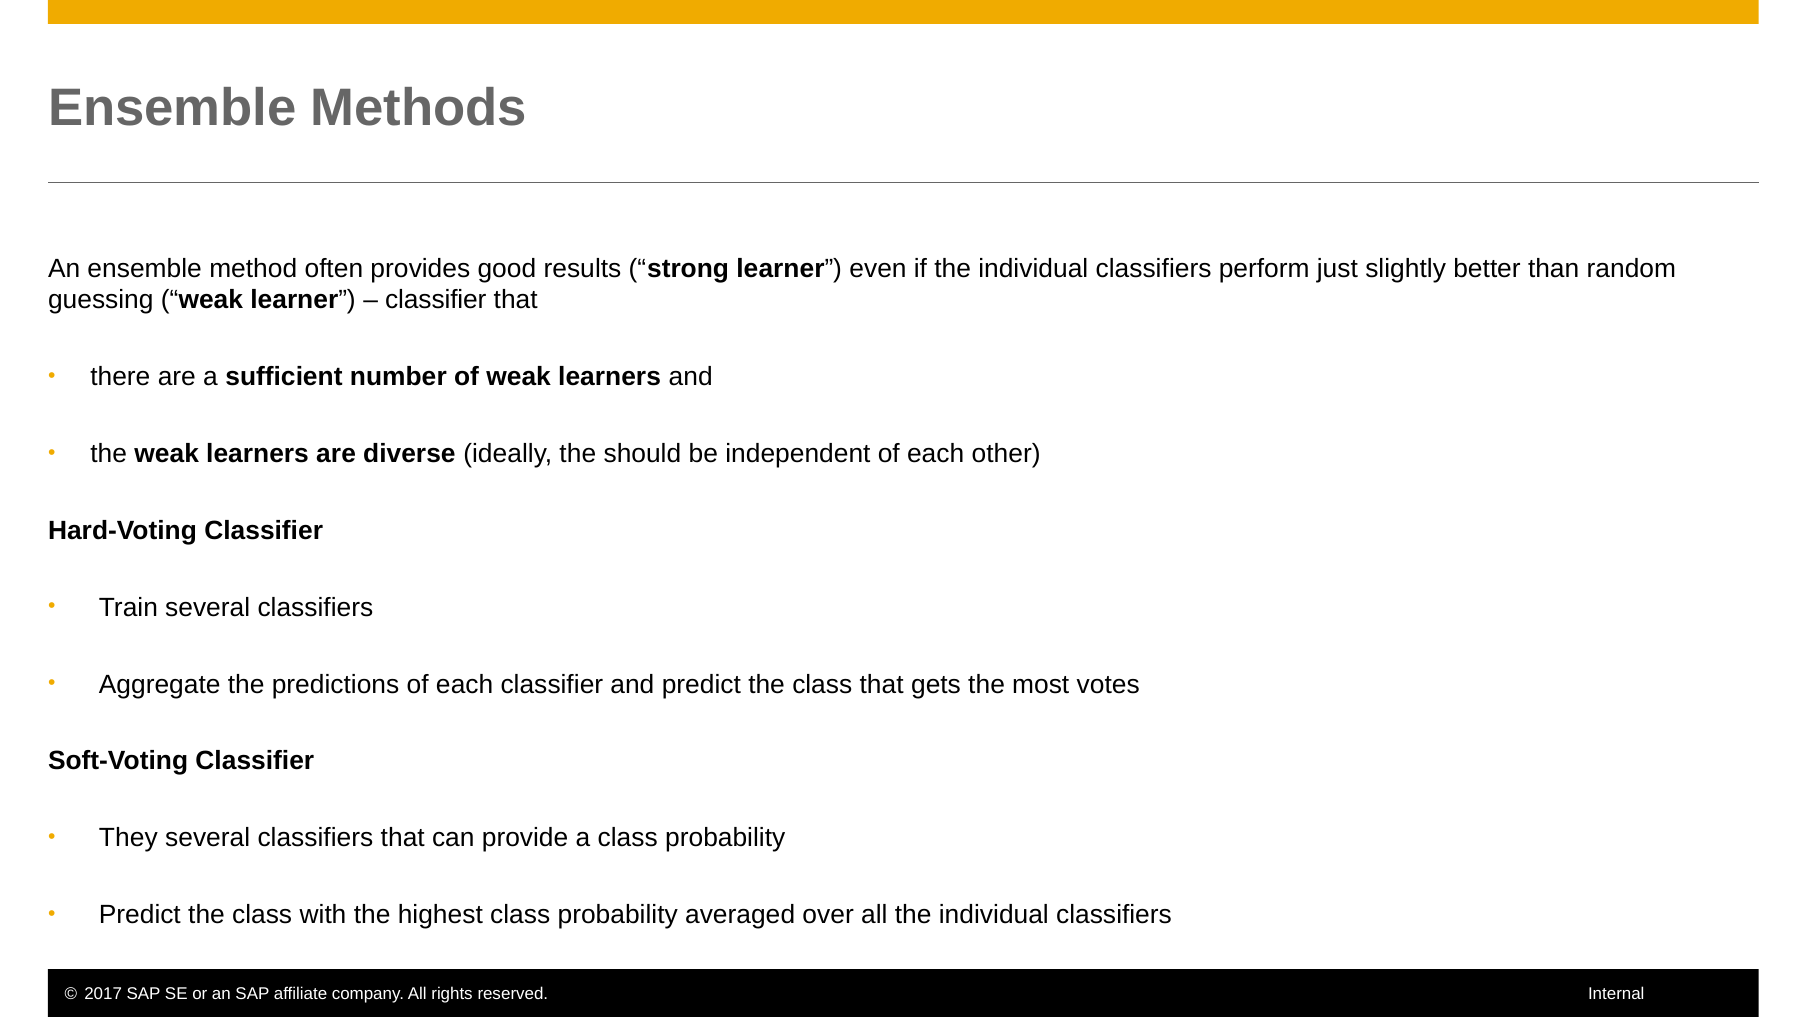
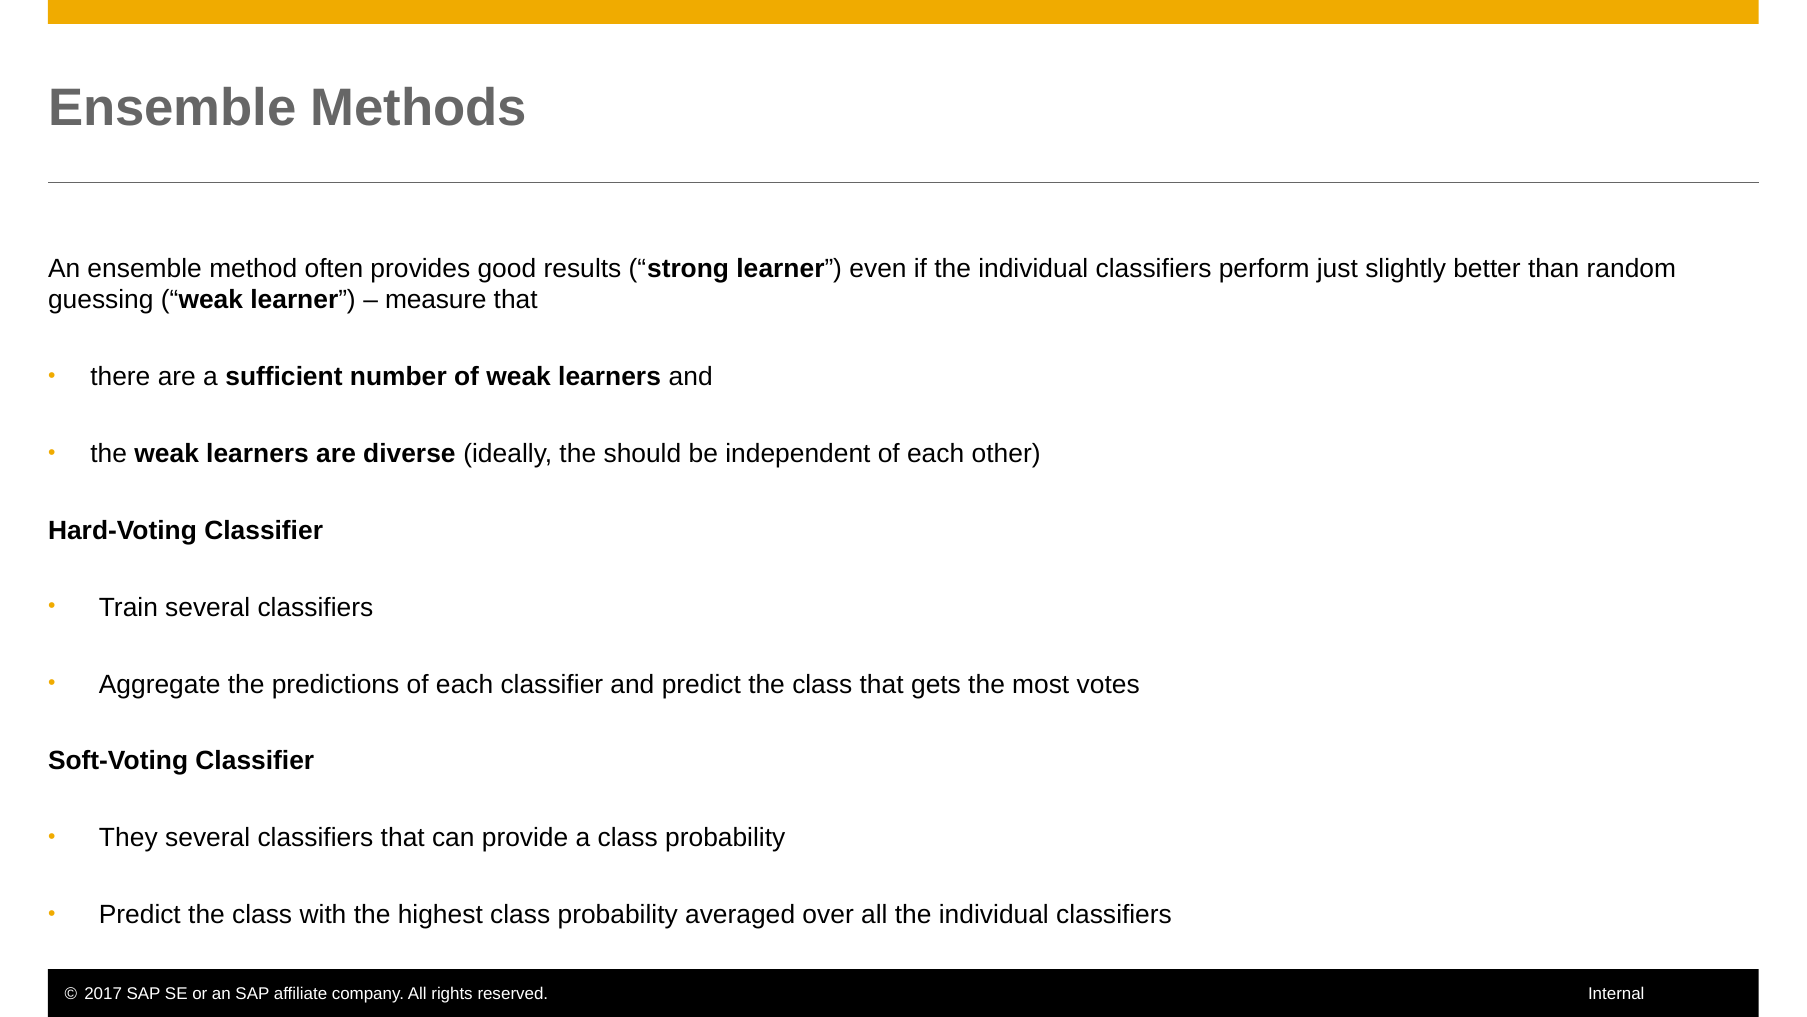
classifier: classifier -> measure (436, 300)
